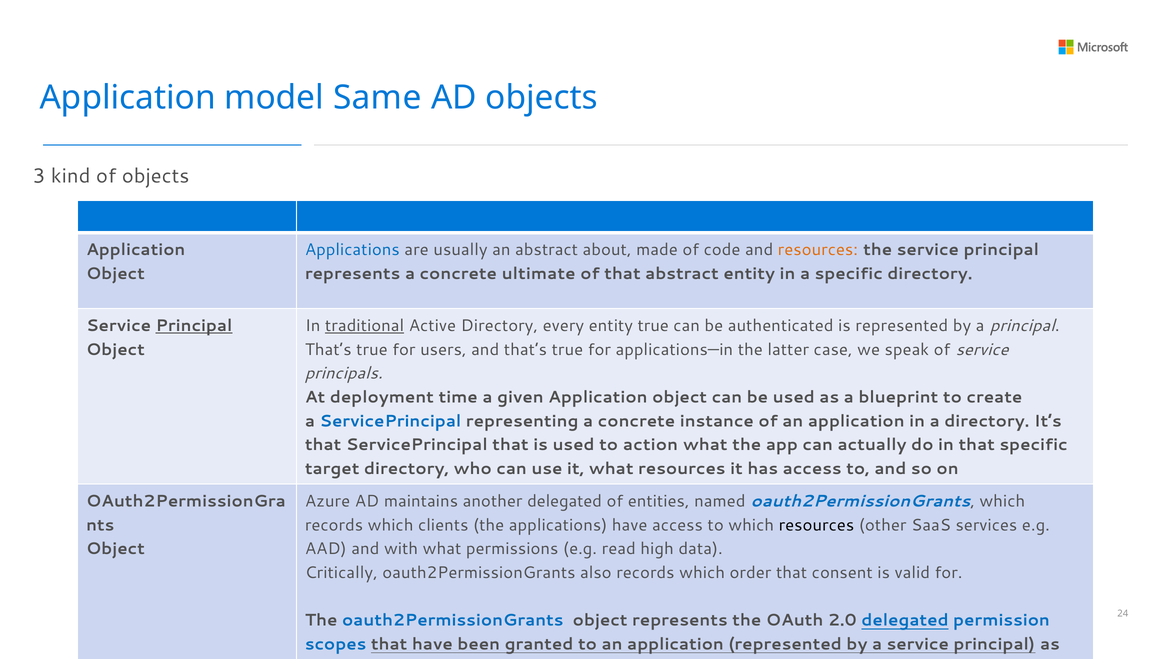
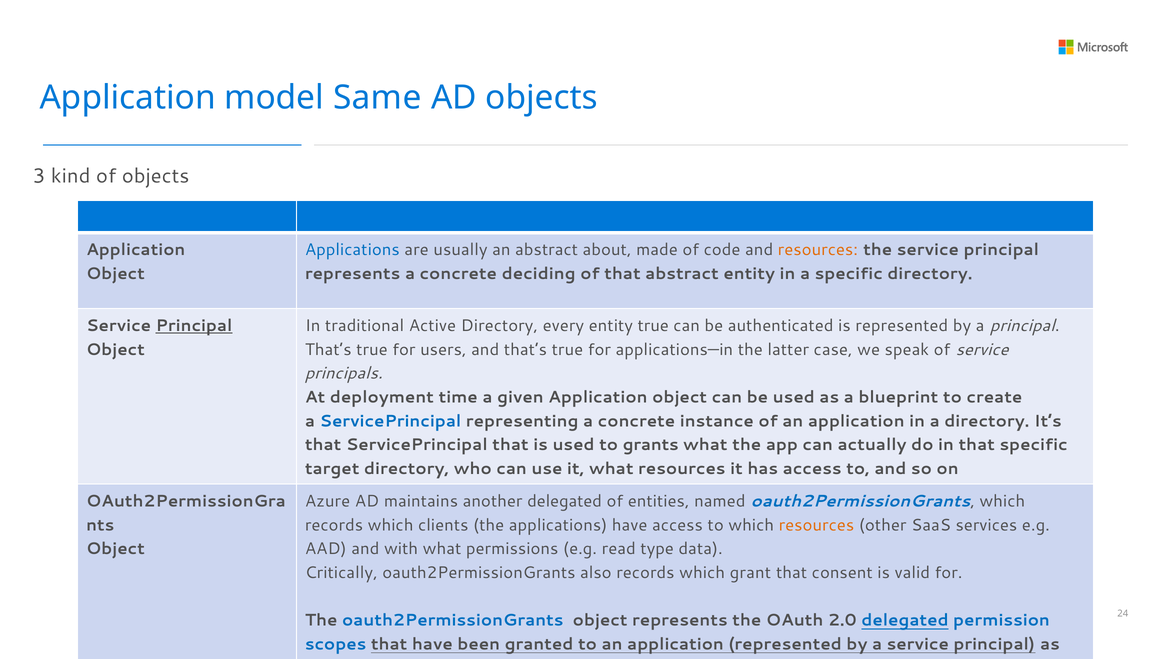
ultimate: ultimate -> deciding (539, 274)
traditional underline: present -> none (365, 325)
action: action -> grants (651, 445)
resources colour: black -> orange (816, 525)
high: high -> type (657, 549)
order: order -> grant (750, 572)
